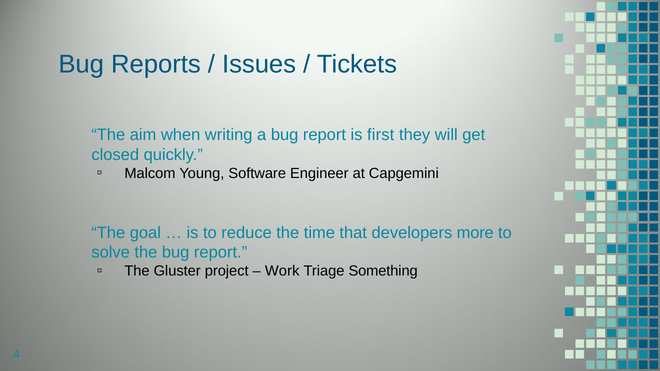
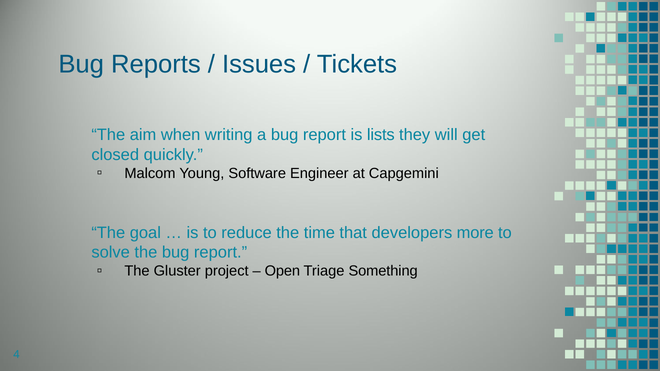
first: first -> lists (381, 135)
Work: Work -> Open (282, 271)
